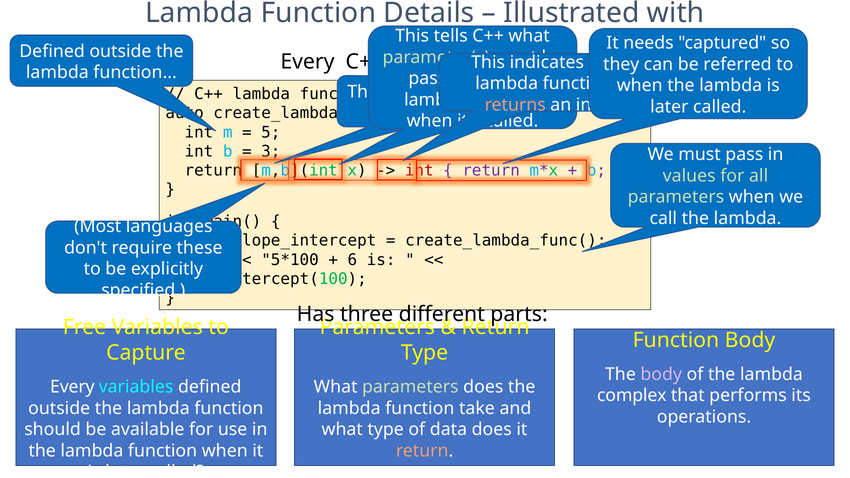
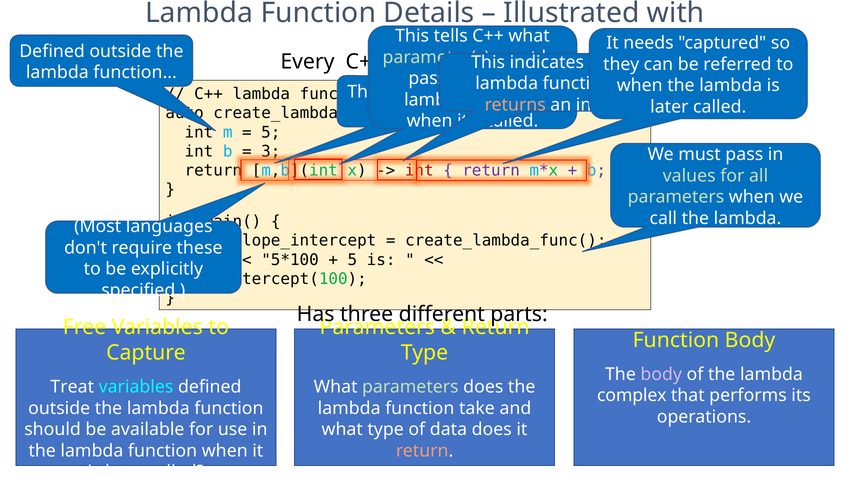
6: 6 -> 5 (352, 260)
Every: Every -> Treat (72, 387)
